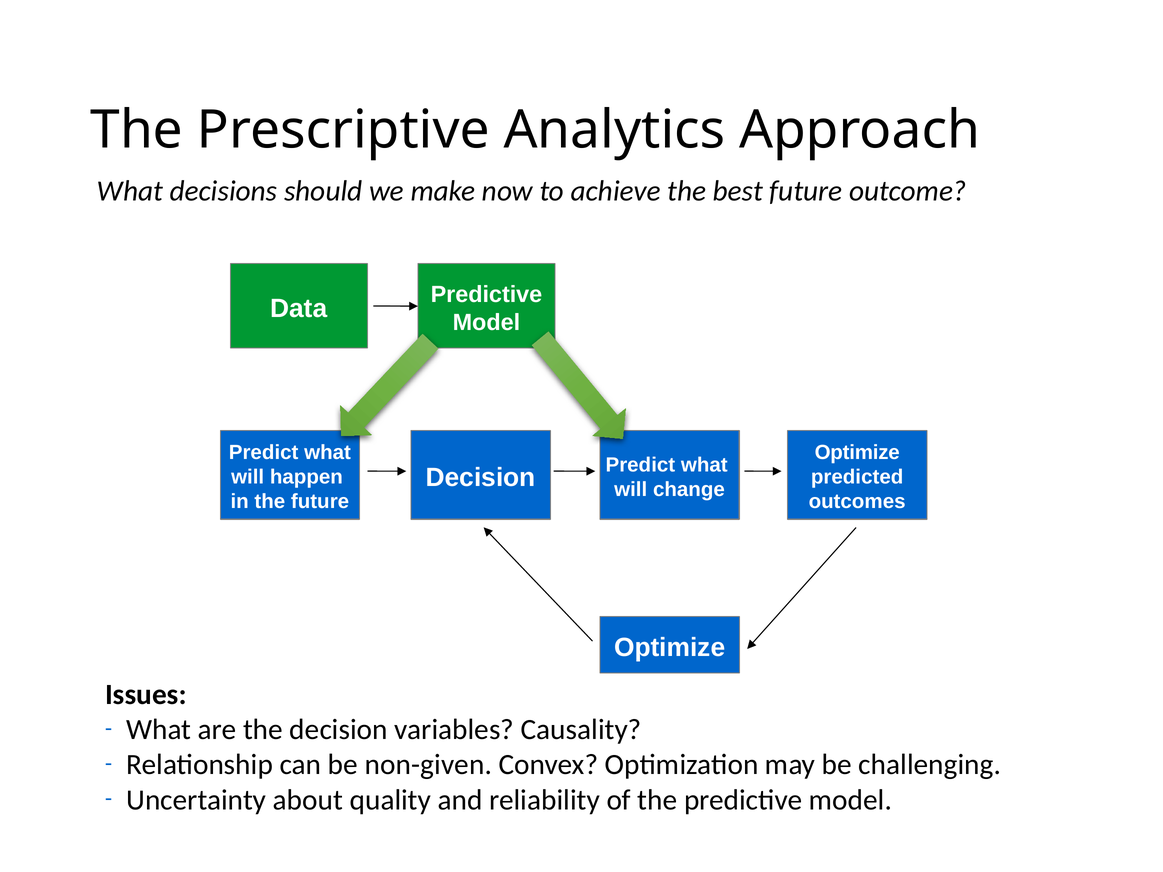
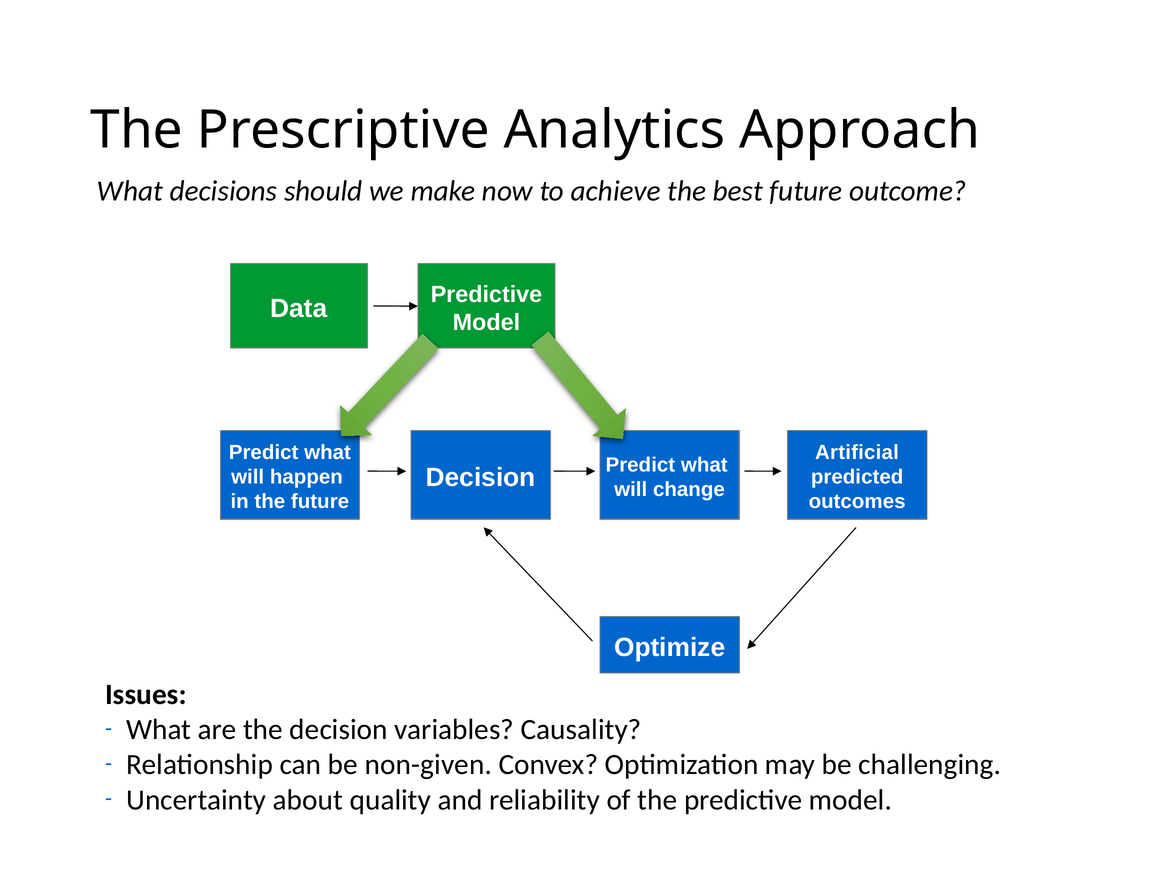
Optimize: Optimize -> Artificial (857, 452)
